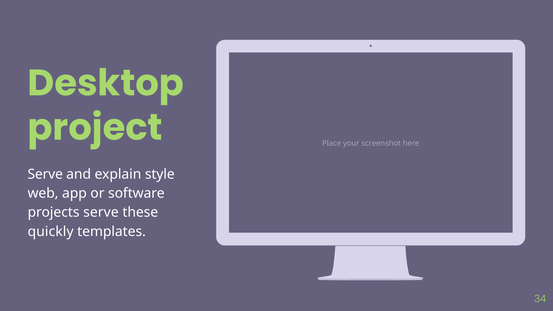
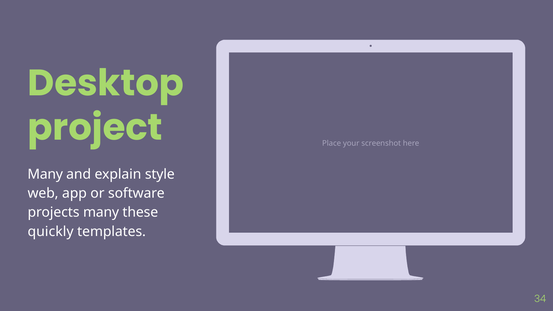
Serve: Serve -> Many (45, 174)
projects serve: serve -> many (101, 212)
